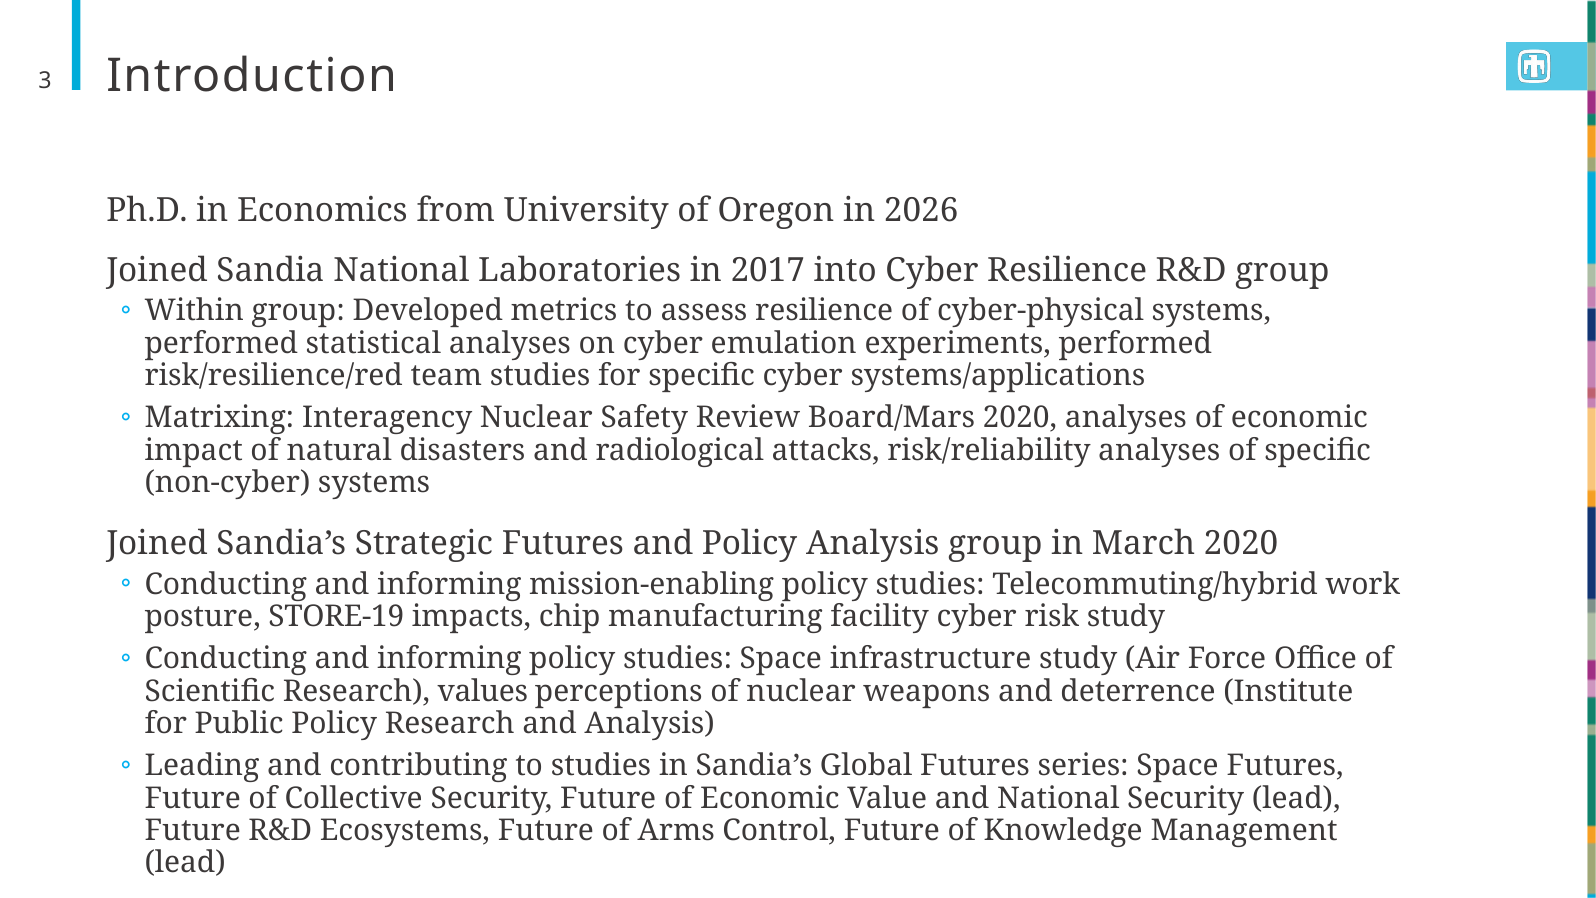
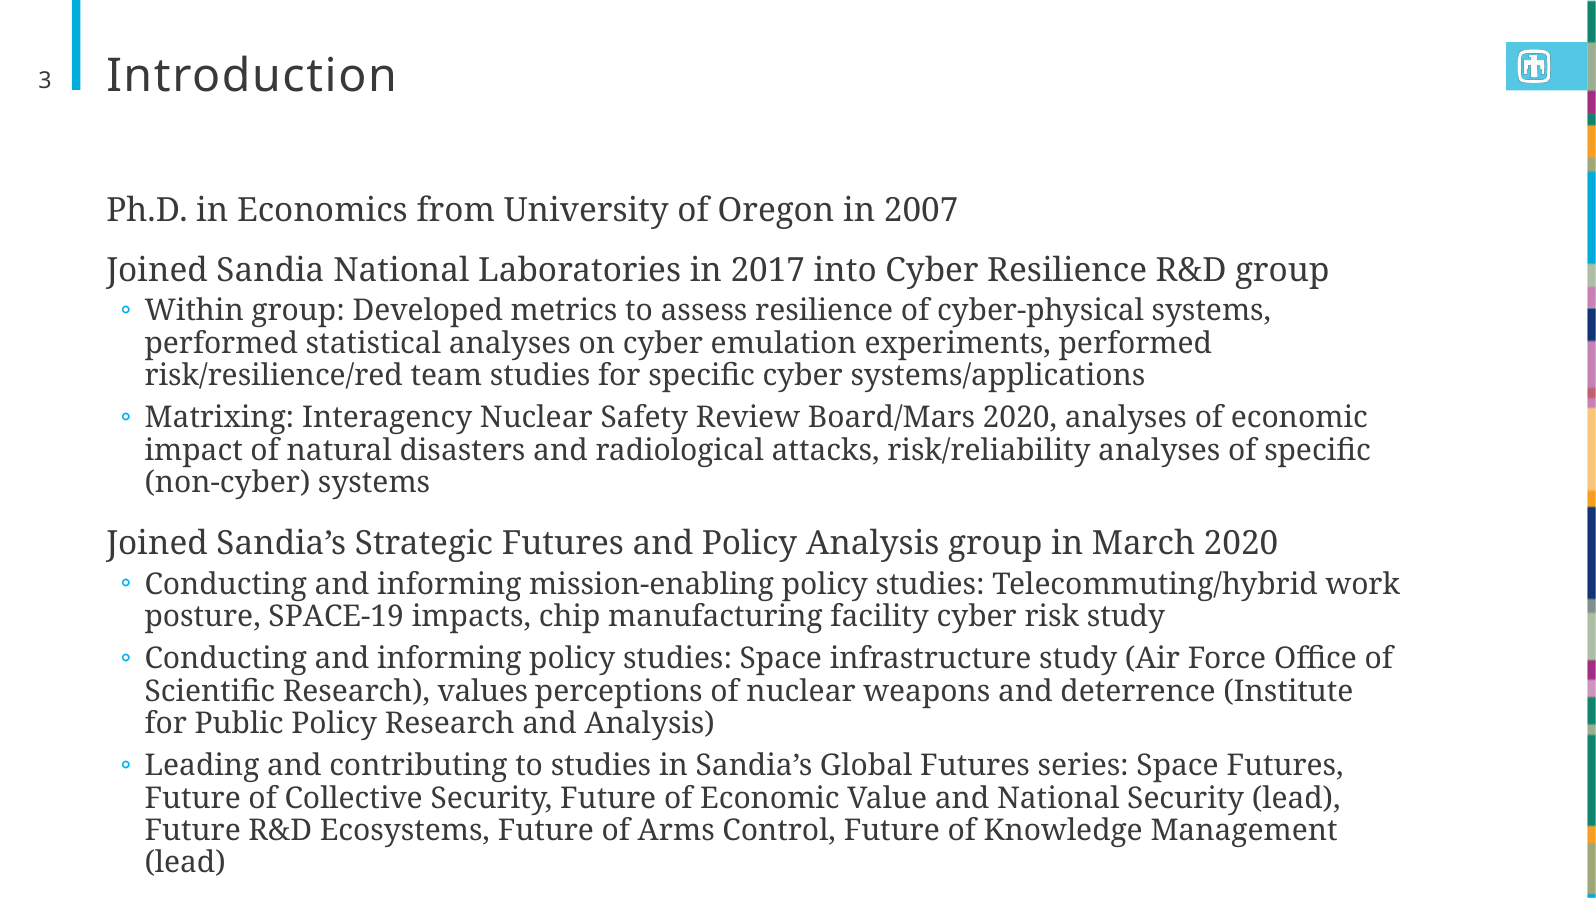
2026: 2026 -> 2007 (921, 211)
STORE-19: STORE-19 -> SPACE-19 (336, 616)
